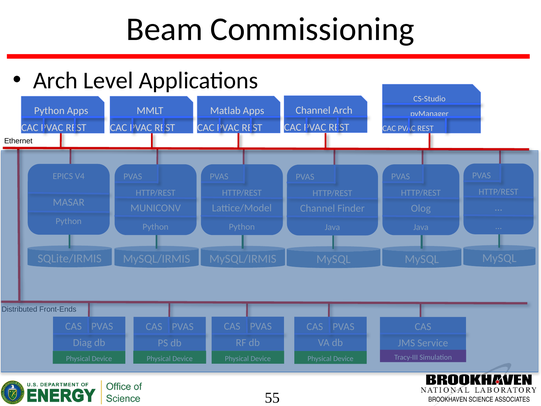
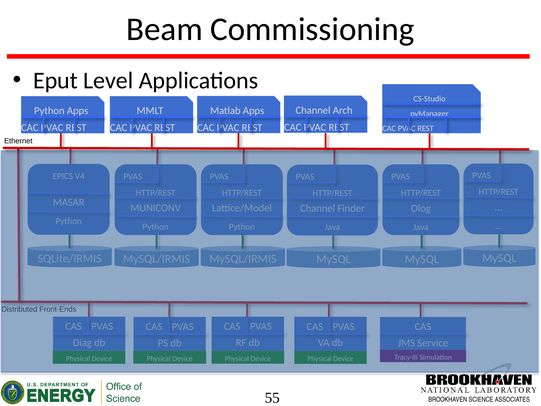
Arch: Arch -> Eput (56, 80)
